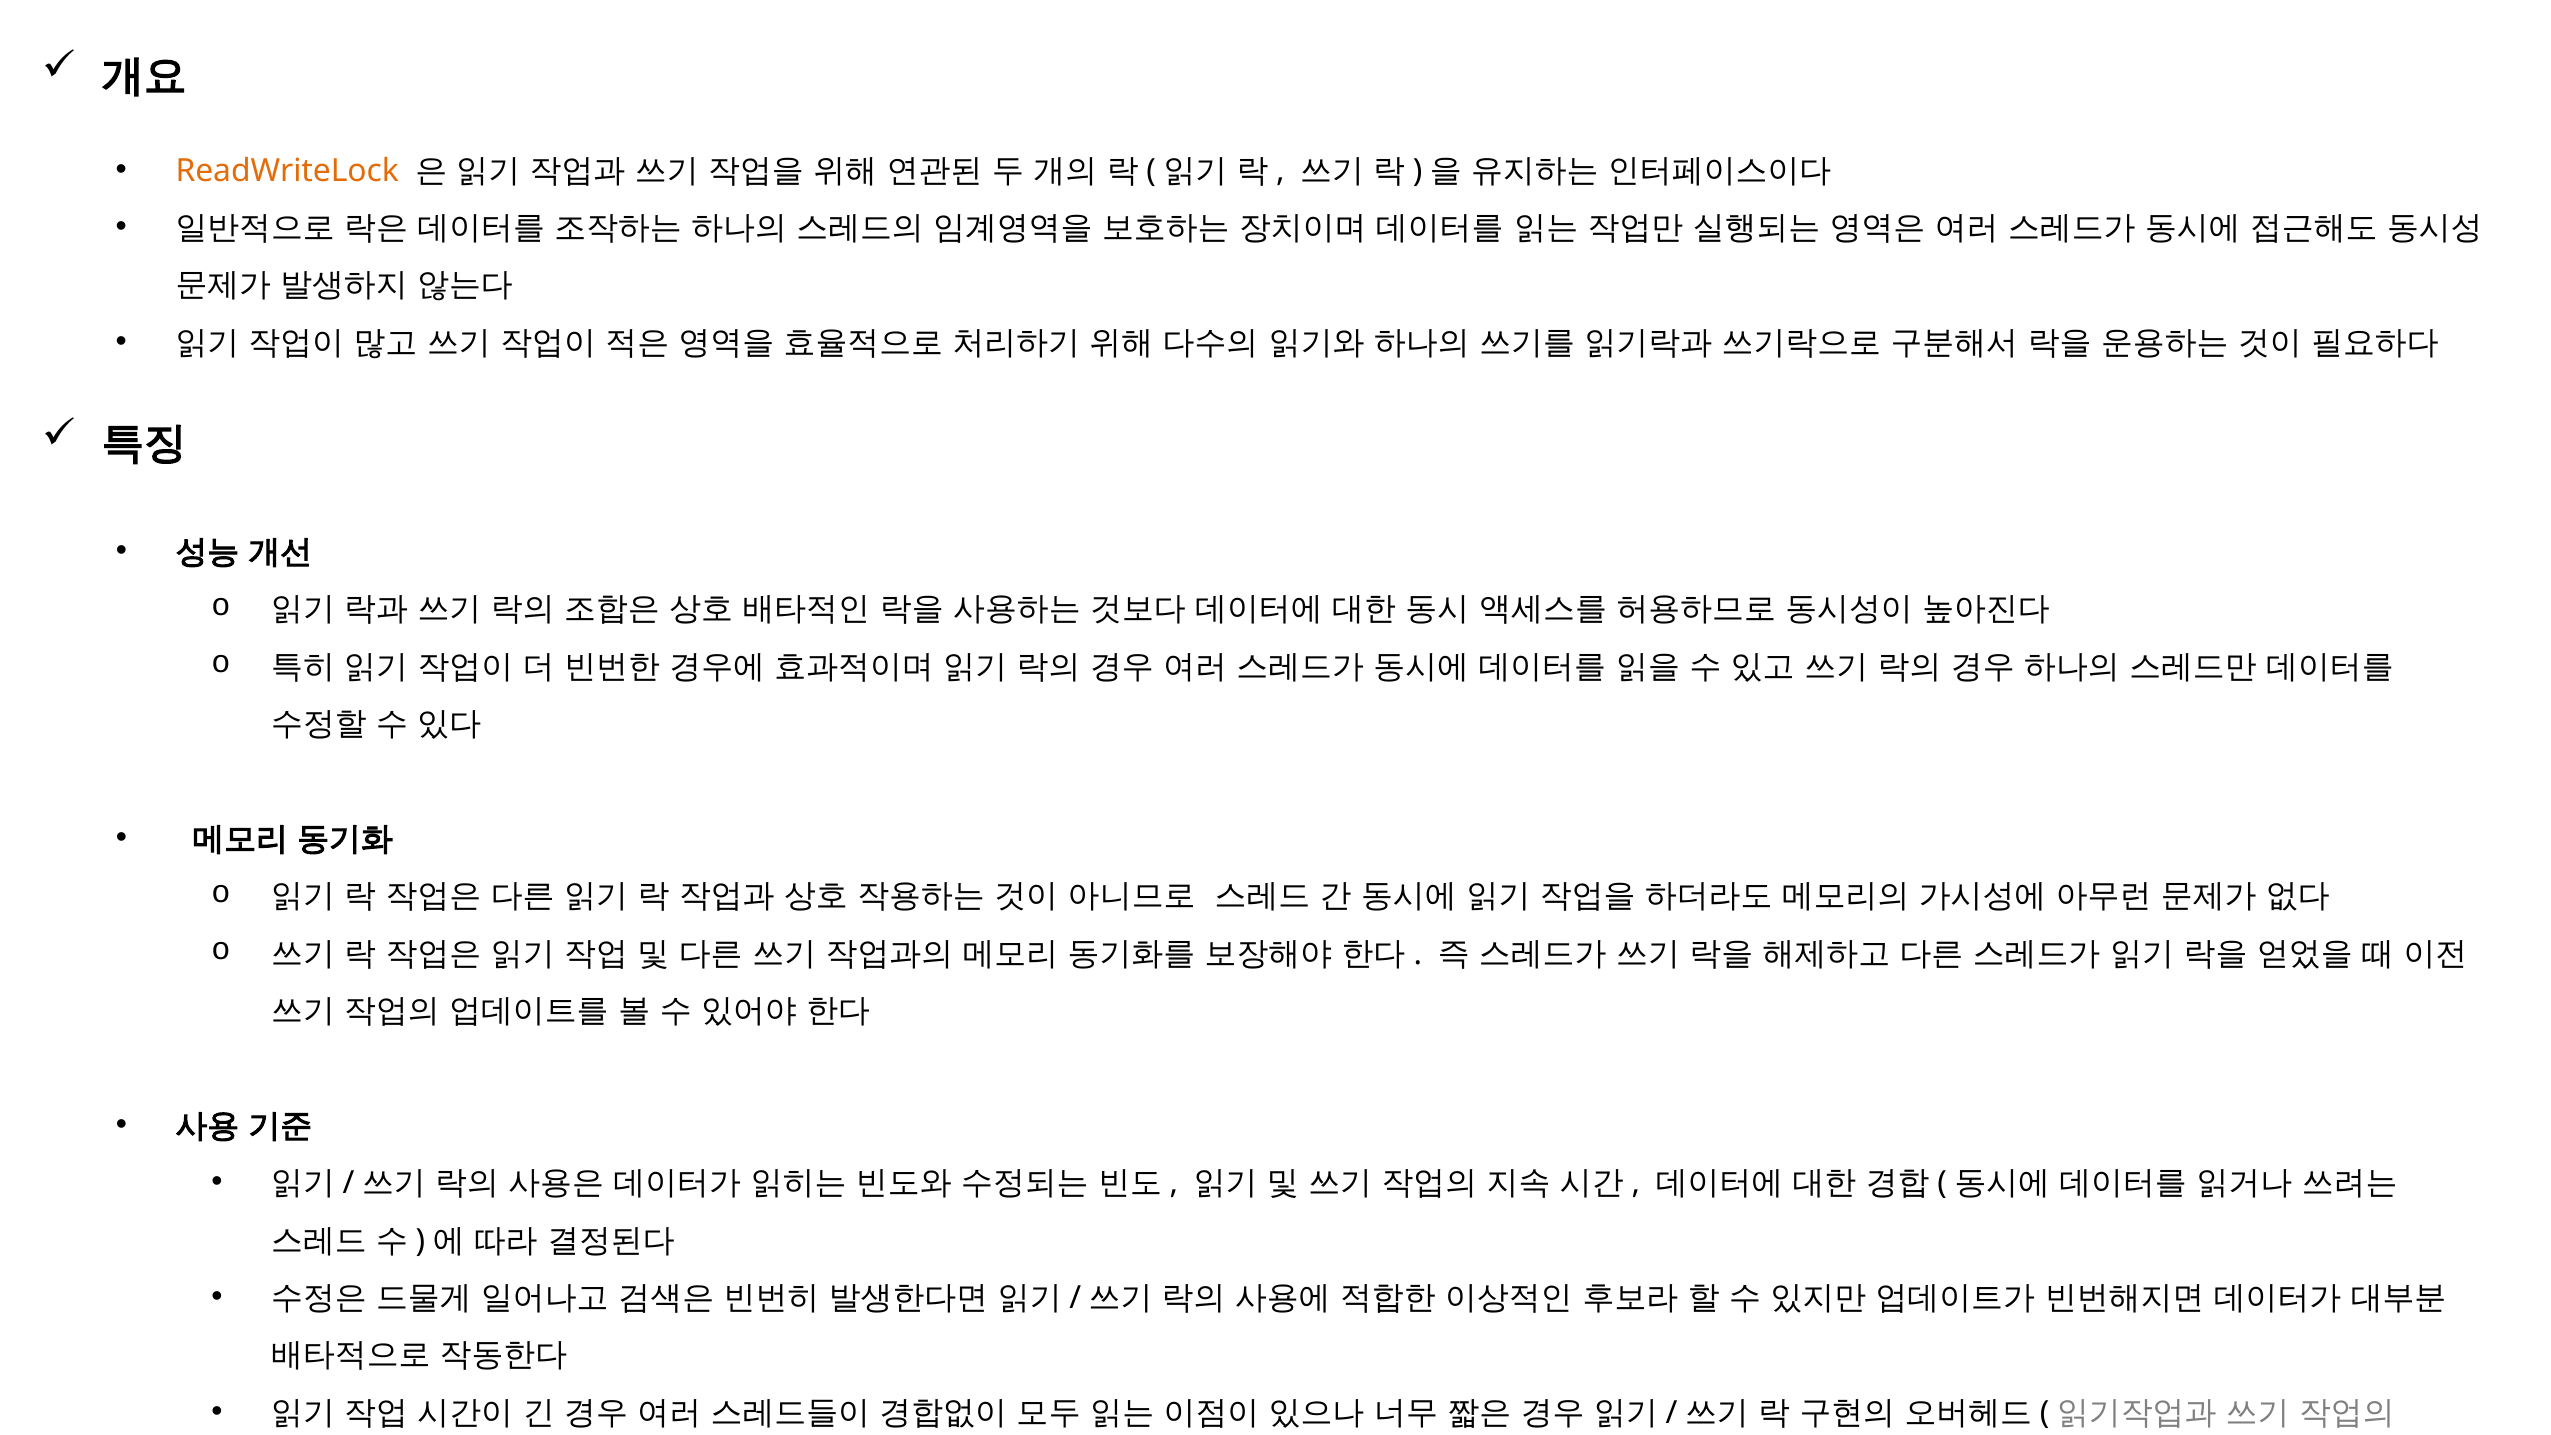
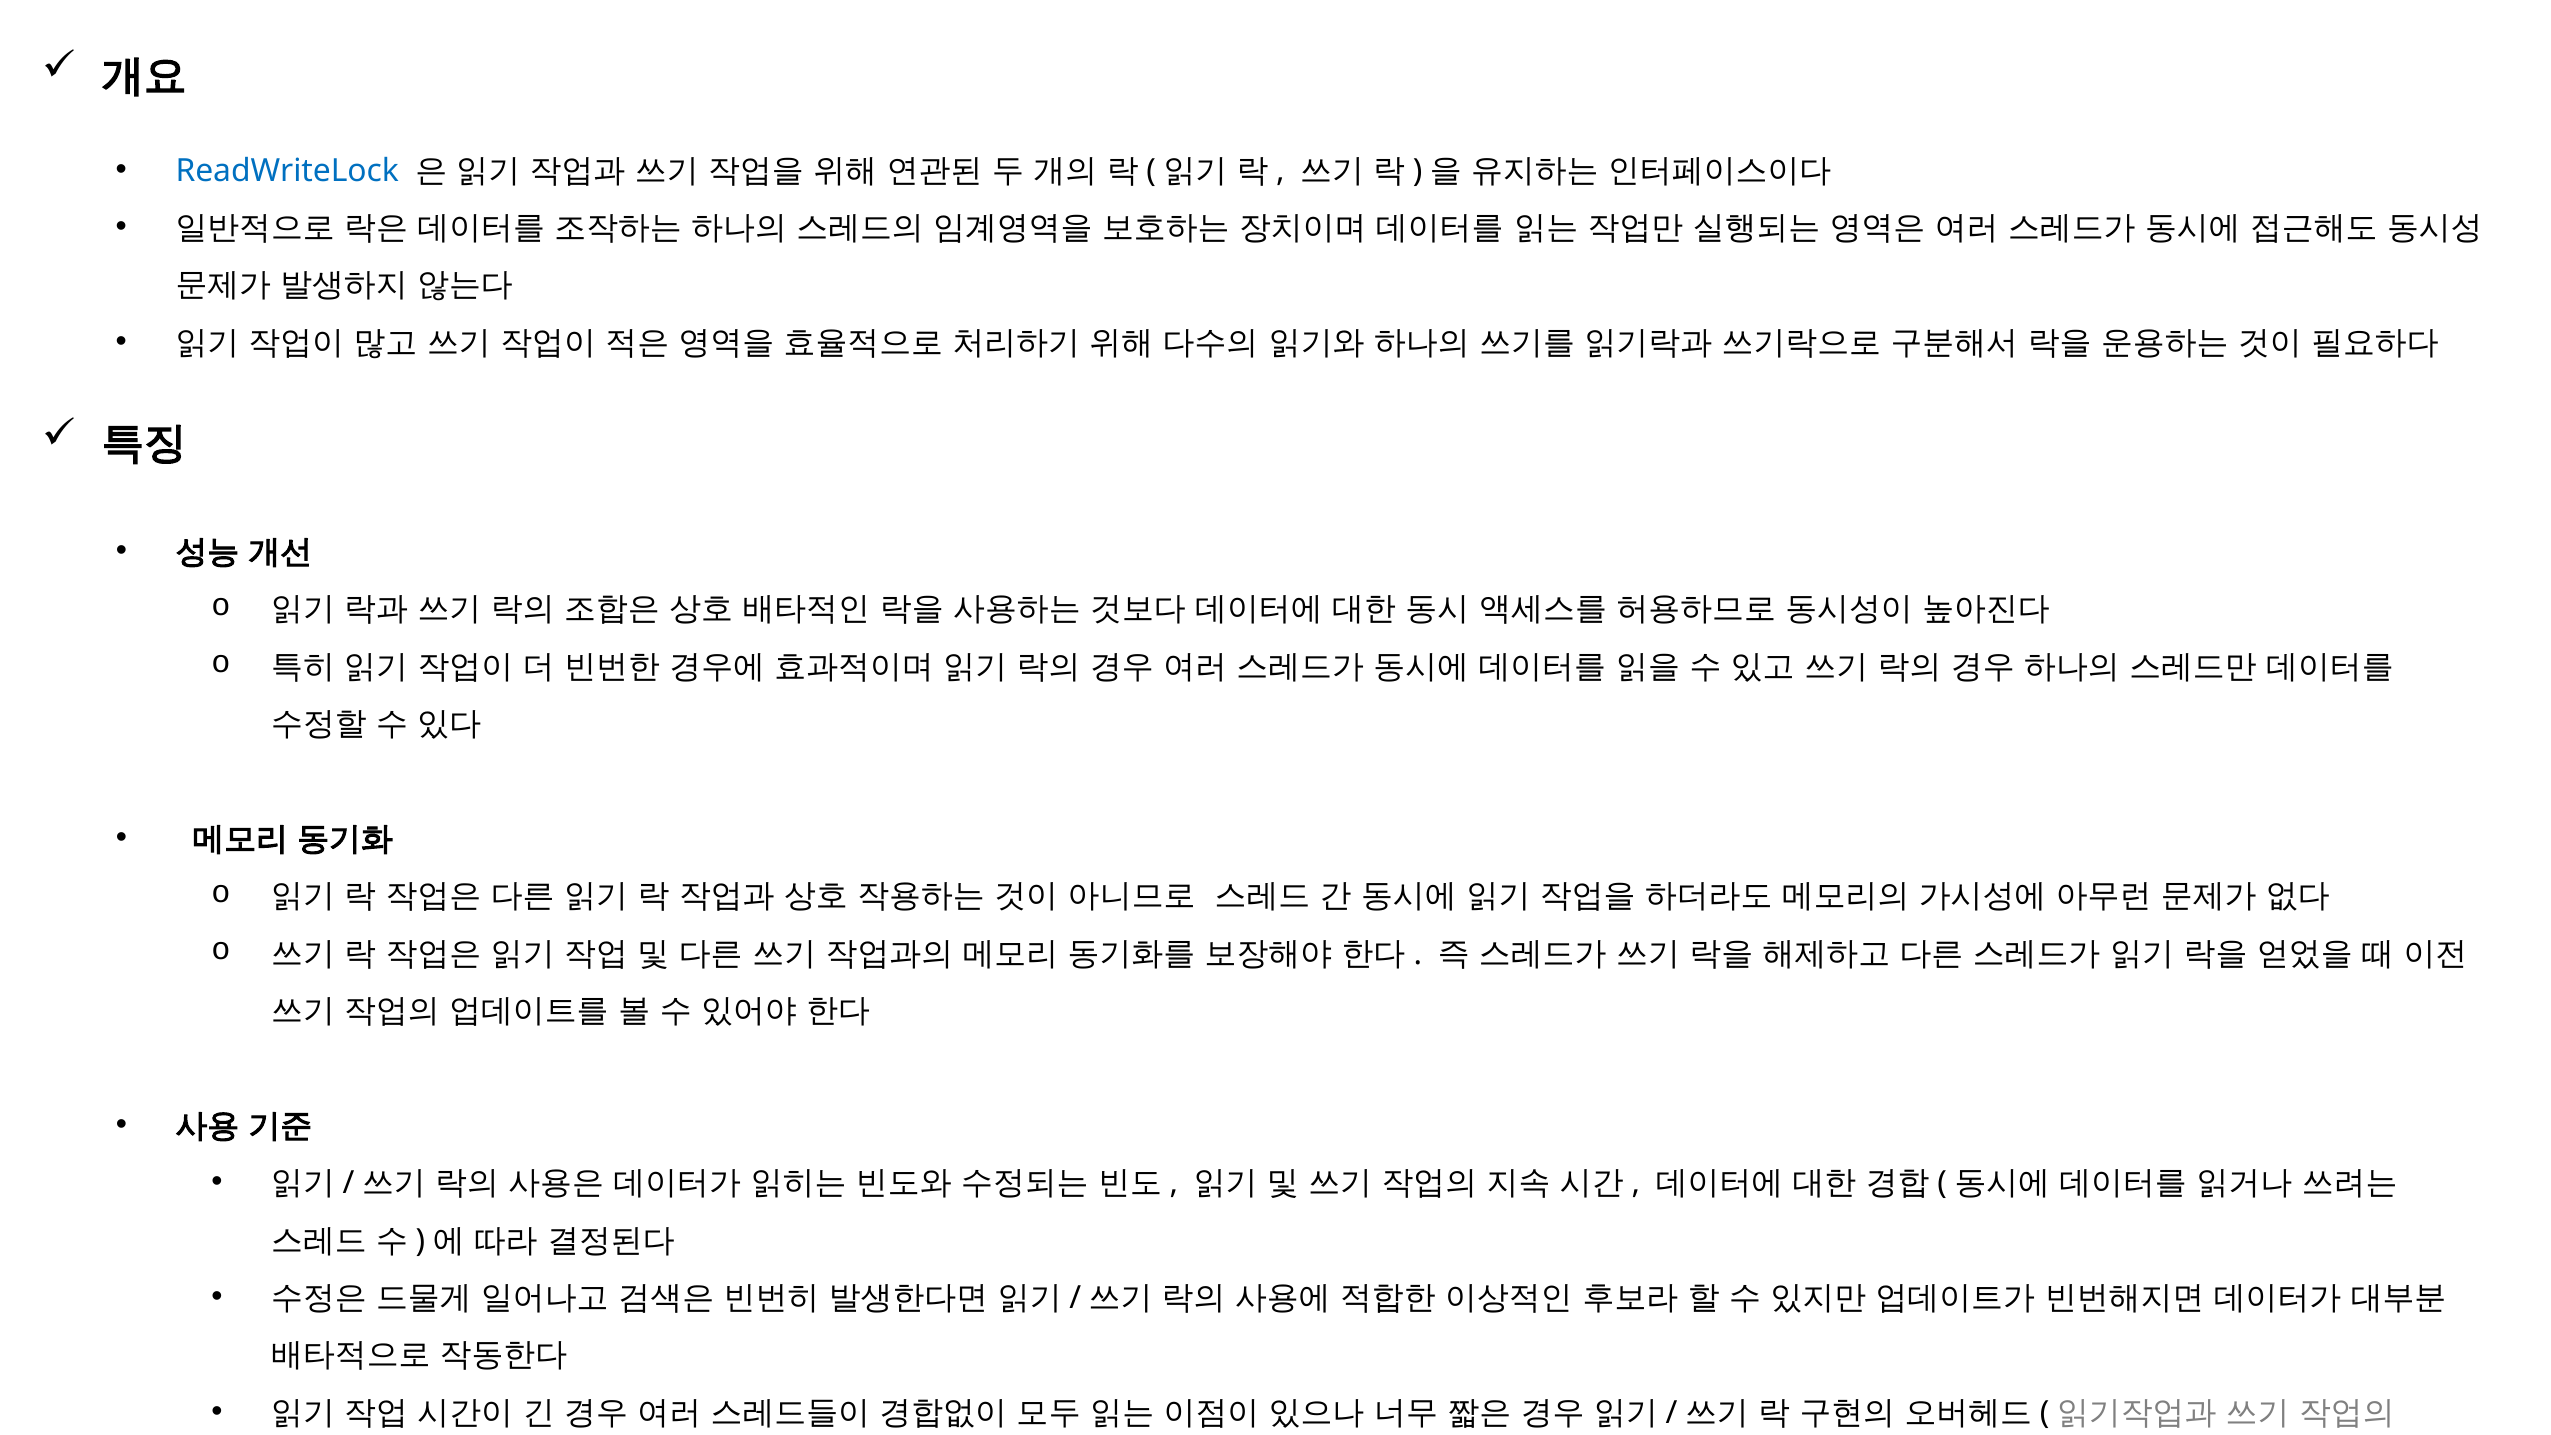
ReadWriteLock colour: orange -> blue (287, 170)
